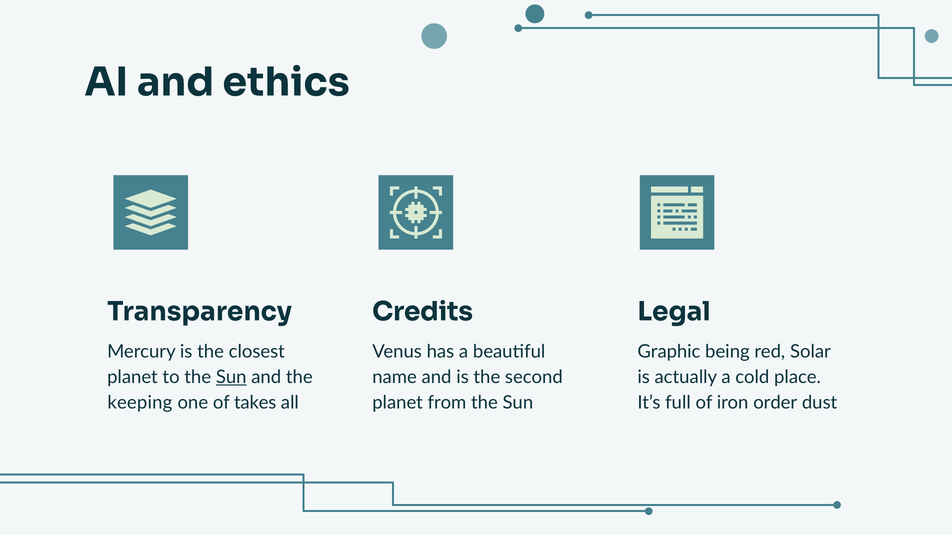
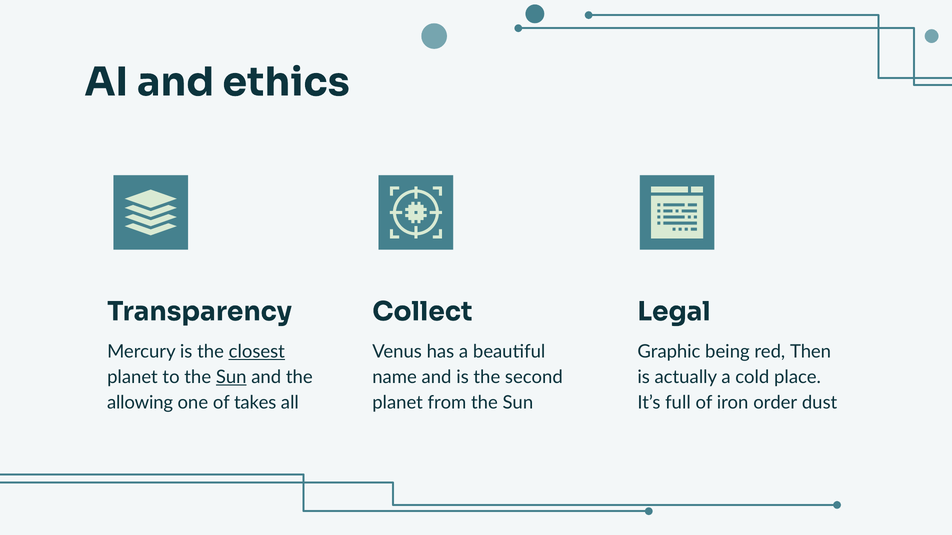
Credits: Credits -> Collect (422, 312)
closest underline: none -> present (257, 352)
Solar: Solar -> Then (810, 352)
keeping: keeping -> allowing (140, 403)
